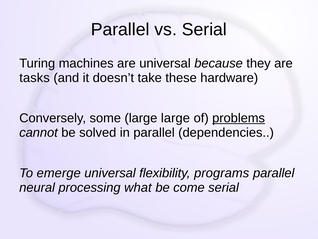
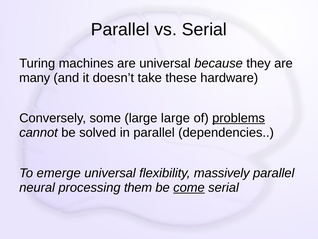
tasks: tasks -> many (35, 78)
programs: programs -> massively (222, 173)
what: what -> them (138, 187)
come underline: none -> present (189, 187)
